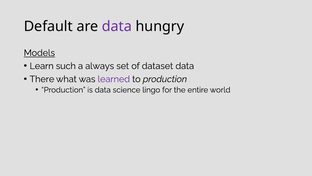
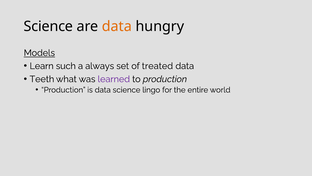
Default: Default -> Science (48, 26)
data colour: purple -> orange (117, 26)
dataset: dataset -> treated (157, 66)
There: There -> Teeth (42, 79)
